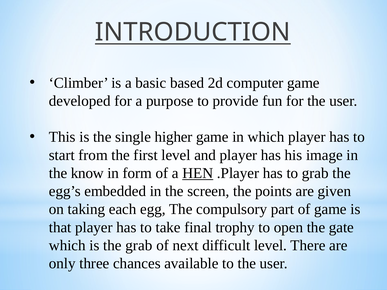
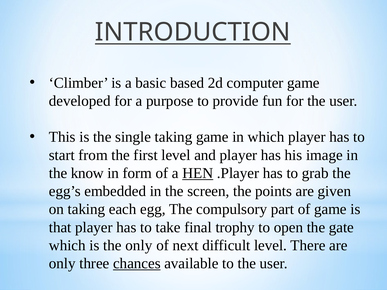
single higher: higher -> taking (174, 137)
the grab: grab -> only (139, 246)
chances underline: none -> present (137, 264)
